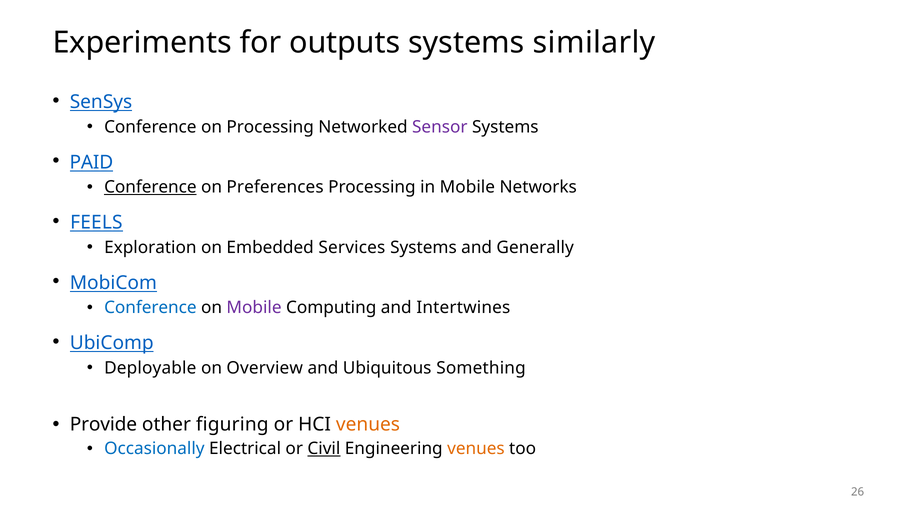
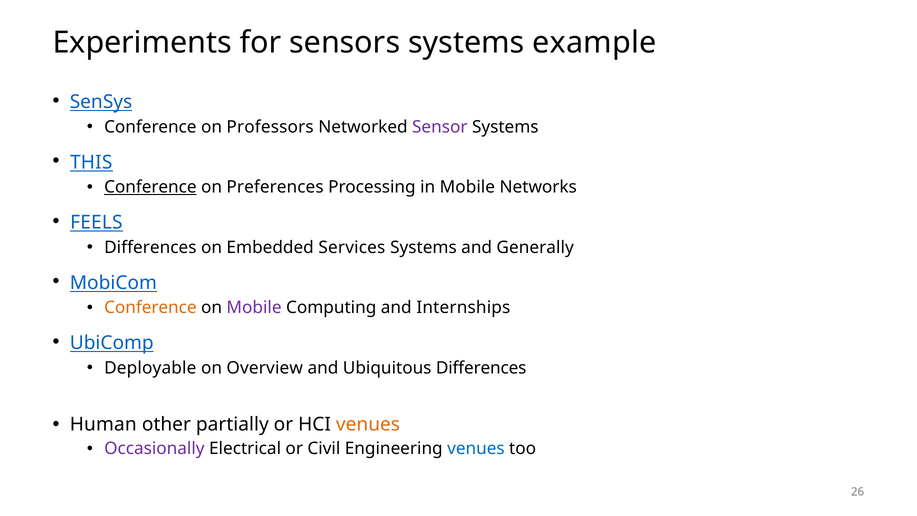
outputs: outputs -> sensors (345, 43)
similarly: similarly -> example (594, 43)
on Processing: Processing -> Professors (270, 127)
PAID: PAID -> THIS (91, 162)
Exploration: Exploration -> Differences (150, 247)
Conference colour: blue -> orange (150, 308)
Intertwines: Intertwines -> Internships (463, 308)
Ubiquitous Something: Something -> Differences (481, 368)
Provide: Provide -> Human (103, 424)
figuring: figuring -> partially (232, 424)
Occasionally colour: blue -> purple (154, 449)
Civil underline: present -> none (324, 449)
venues colour: orange -> blue (476, 449)
